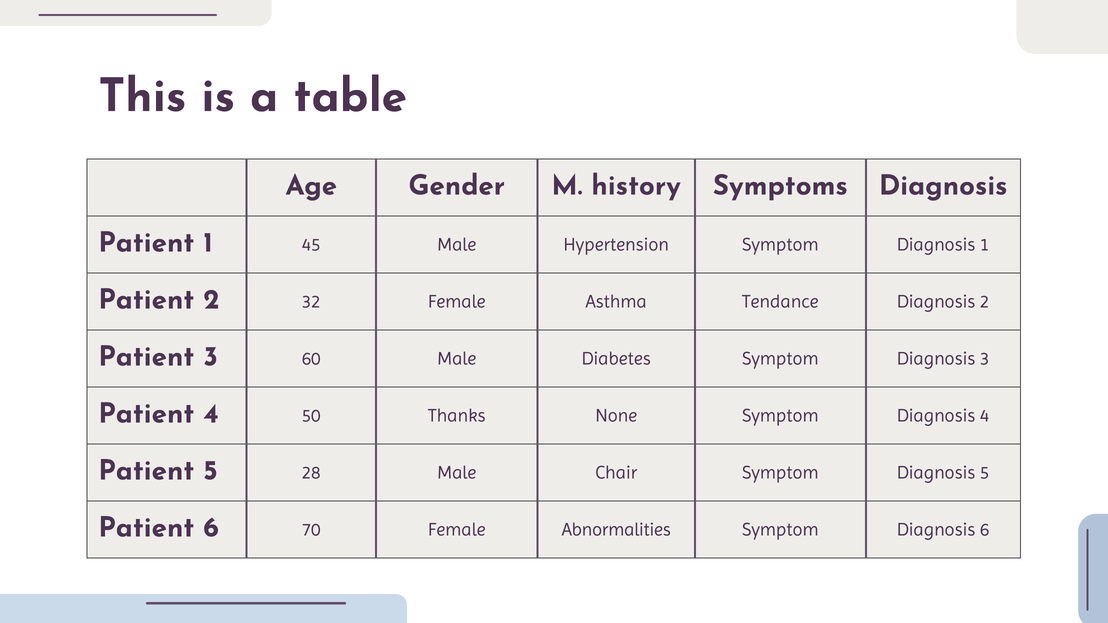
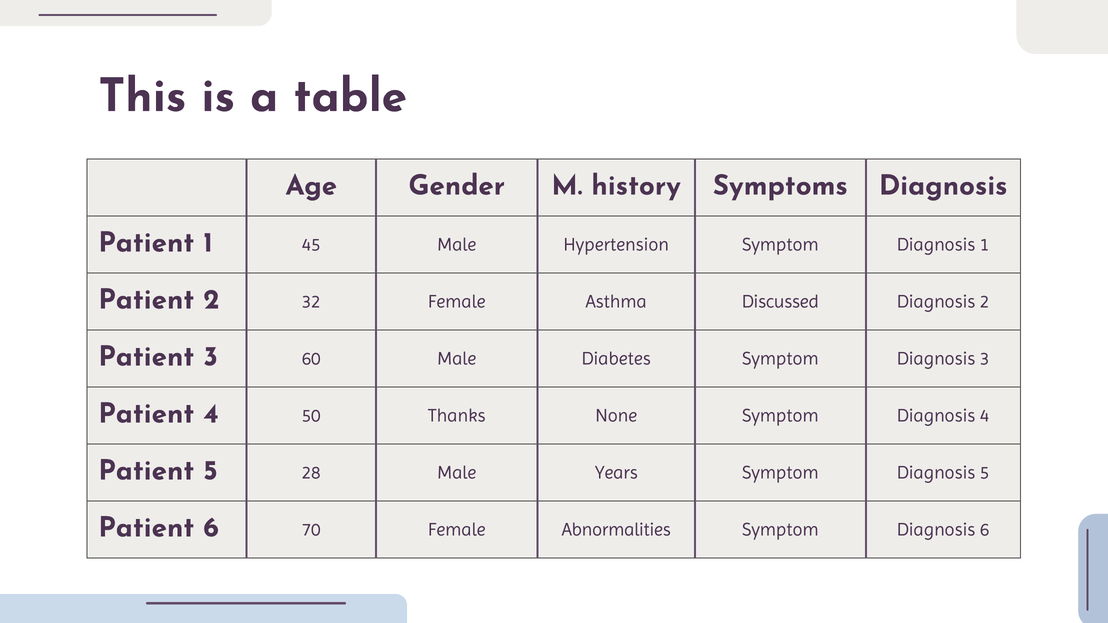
Tendance: Tendance -> Discussed (780, 302)
Chair: Chair -> Years (616, 473)
